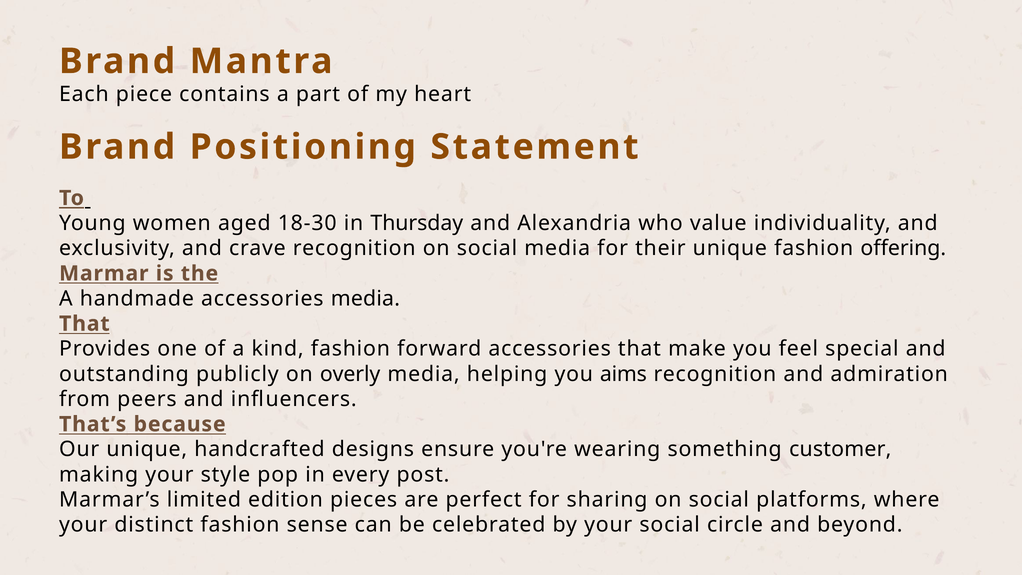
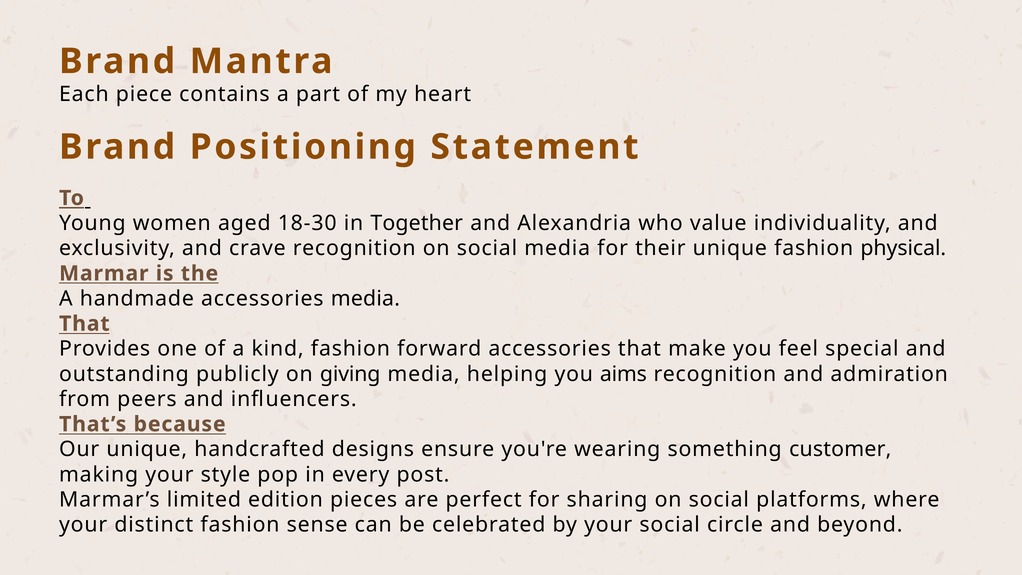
Thursday: Thursday -> Together (417, 223)
offering: offering -> physical (903, 248)
overly: overly -> giving (350, 374)
